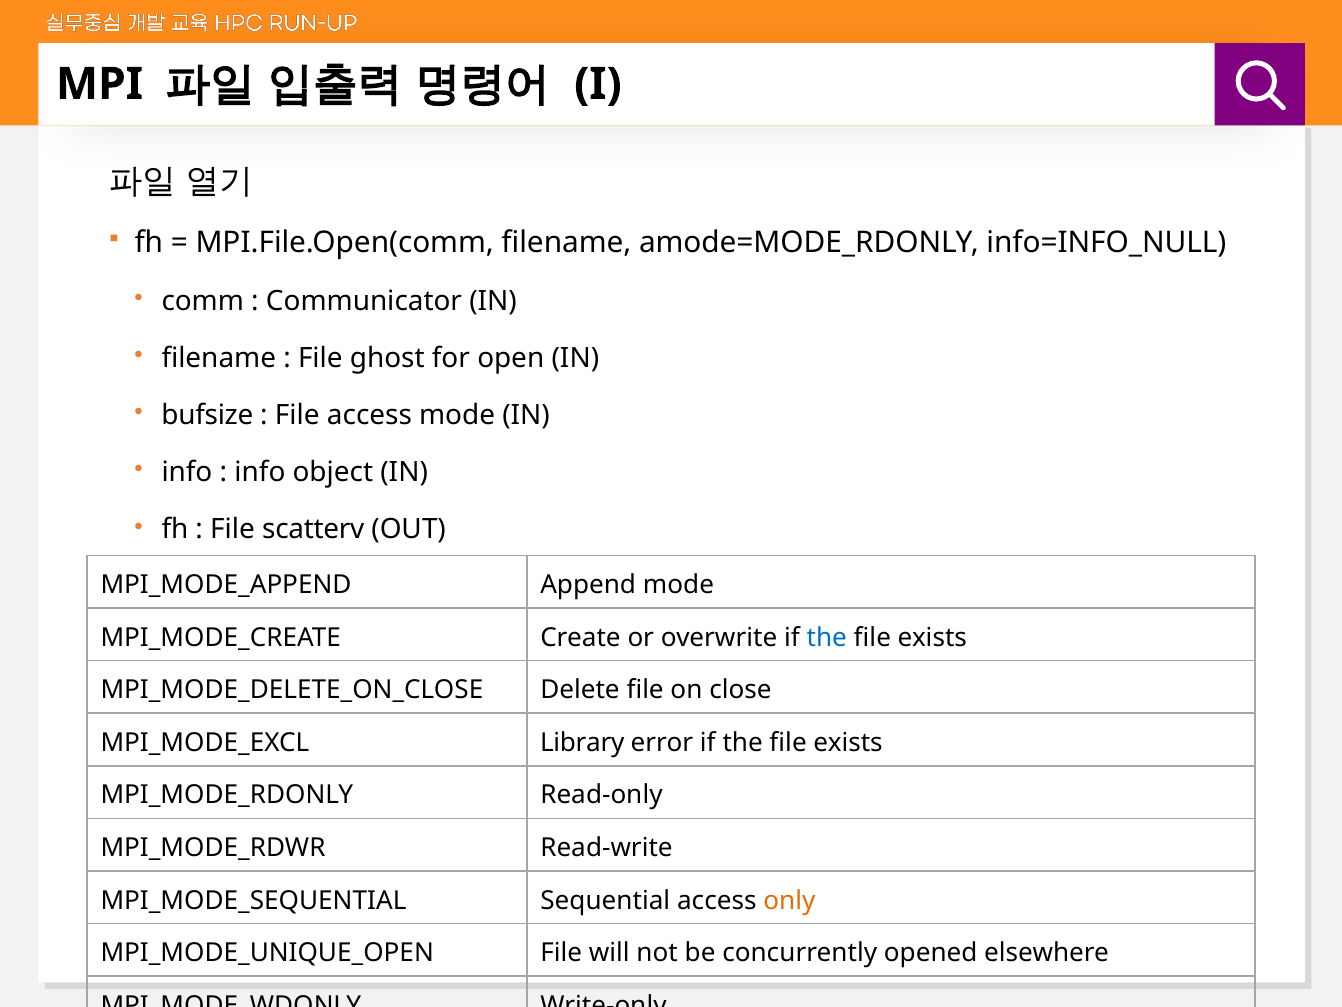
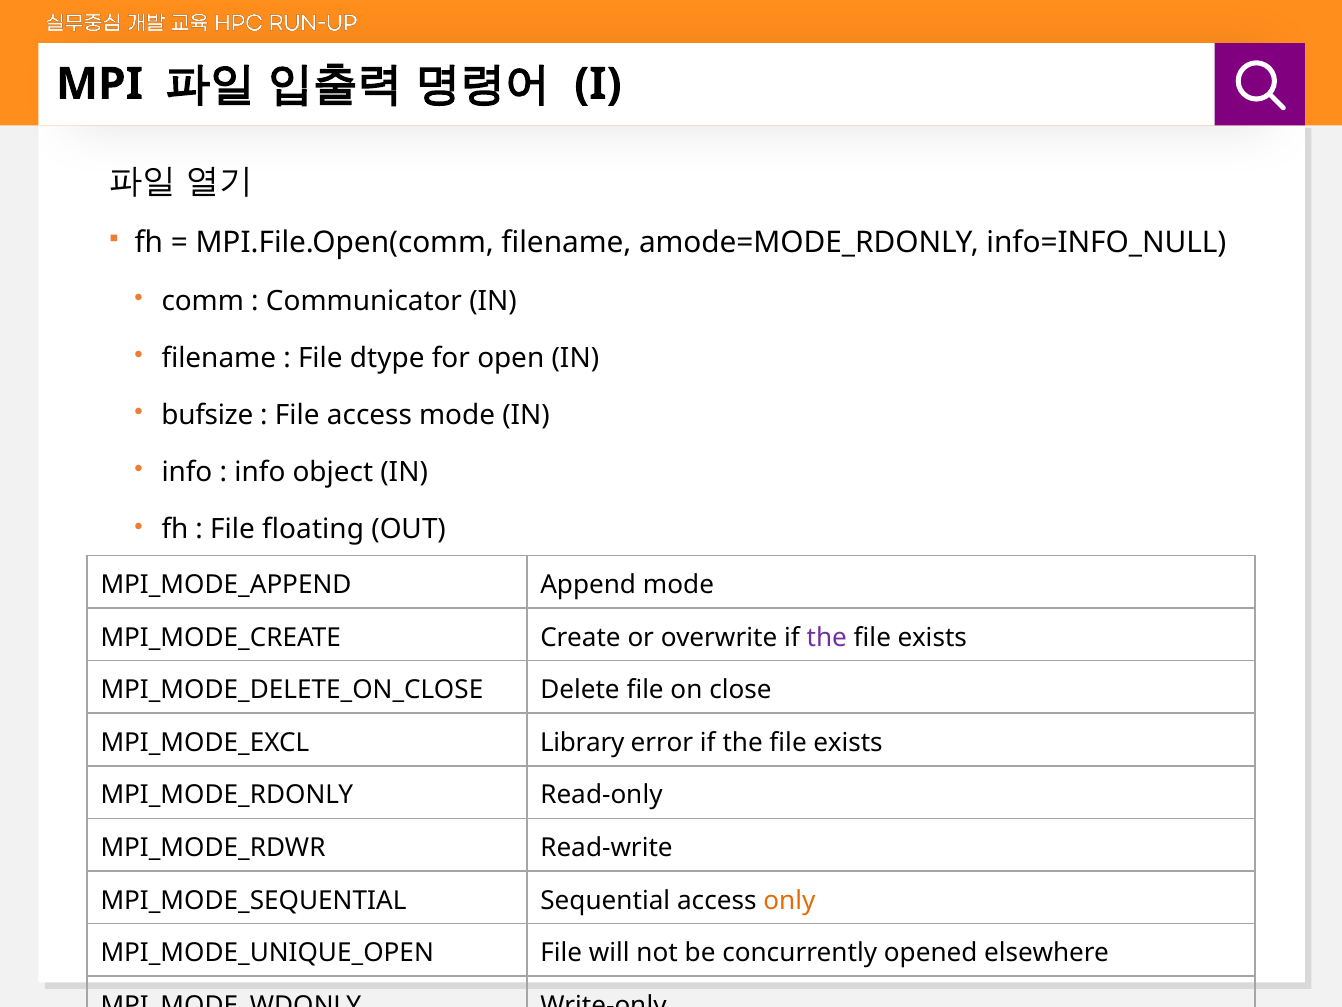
ghost: ghost -> dtype (387, 358)
scatterv: scatterv -> floating (313, 529)
the colour: blue -> purple (827, 637)
